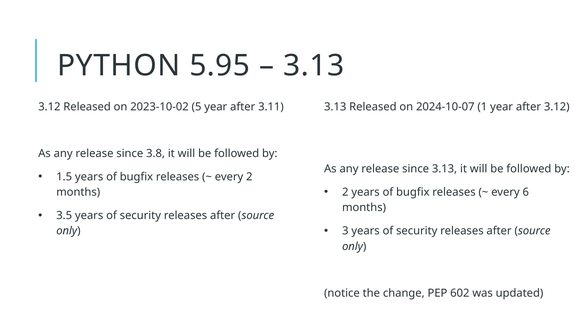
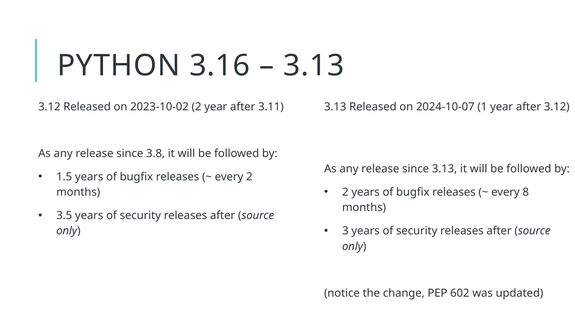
5.95: 5.95 -> 3.16 (220, 66)
2023-10-02 5: 5 -> 2 (197, 107)
6: 6 -> 8 (526, 192)
